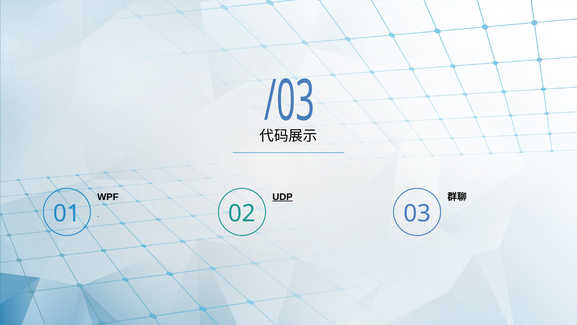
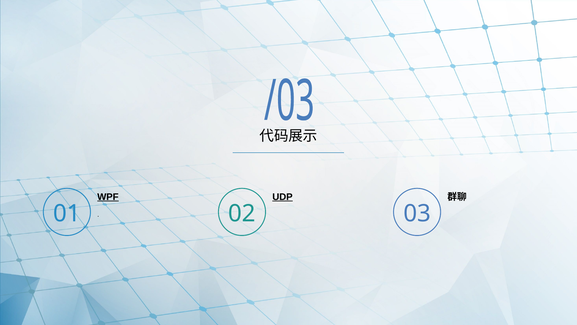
WPF underline: none -> present (108, 197)
